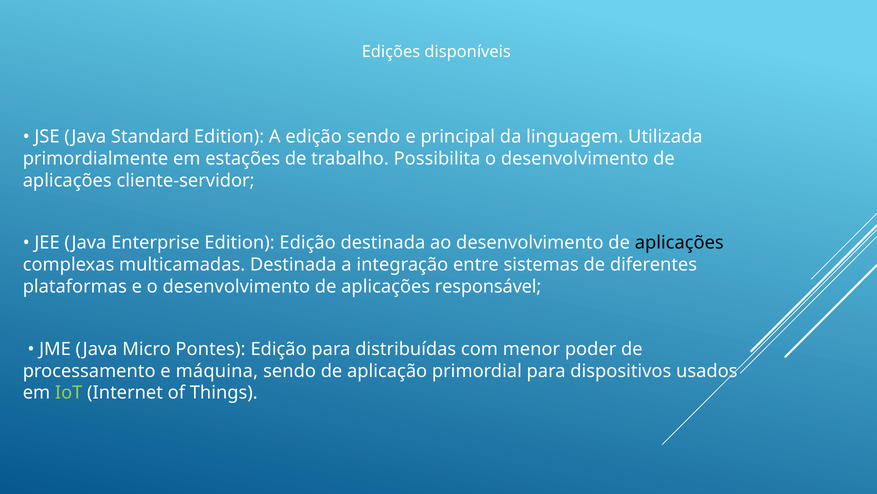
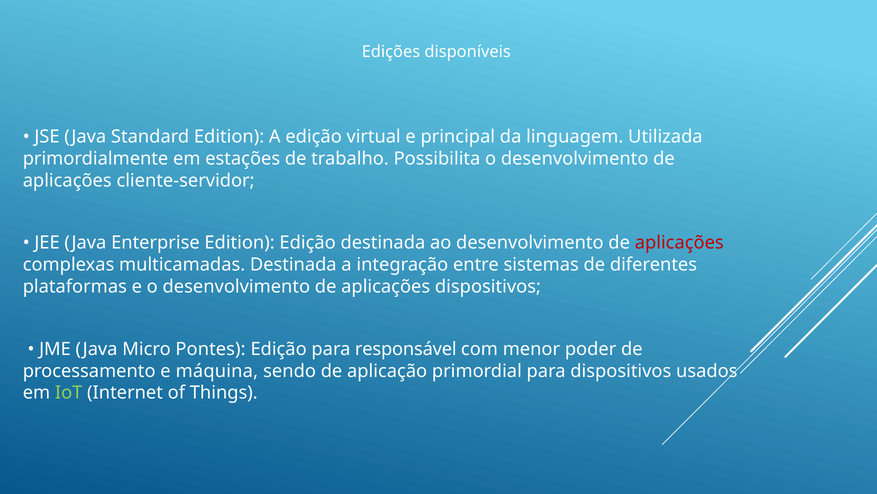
edição sendo: sendo -> virtual (374, 136)
aplicações colour: black -> red (679, 243)
aplicações responsável: responsável -> dispositivos (488, 286)
distribuídas: distribuídas -> responsável (406, 349)
